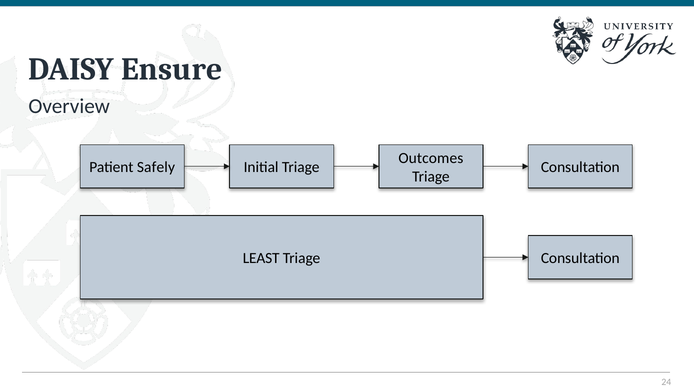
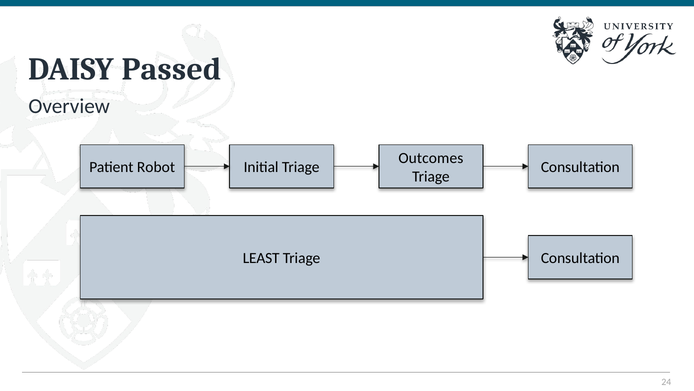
Ensure: Ensure -> Passed (172, 69)
Safely: Safely -> Robot (156, 167)
